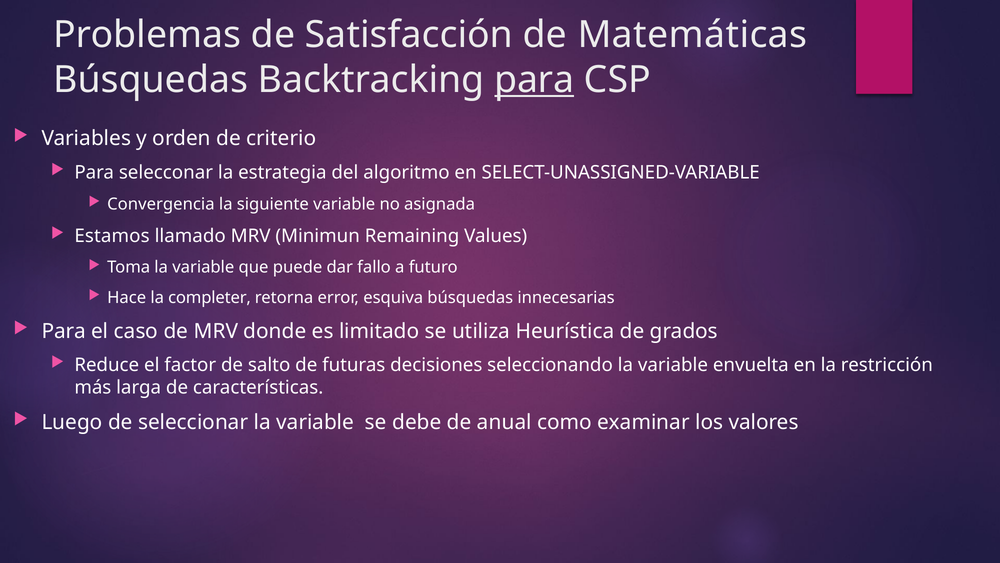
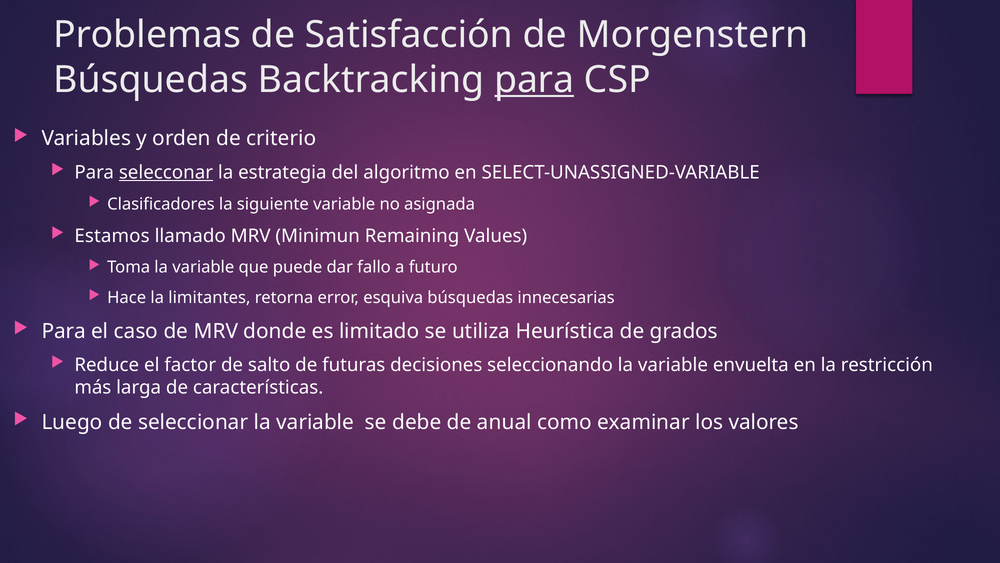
Matemáticas: Matemáticas -> Morgenstern (693, 35)
selecconar underline: none -> present (166, 172)
Convergencia: Convergencia -> Clasificadores (161, 204)
completer: completer -> limitantes (209, 298)
